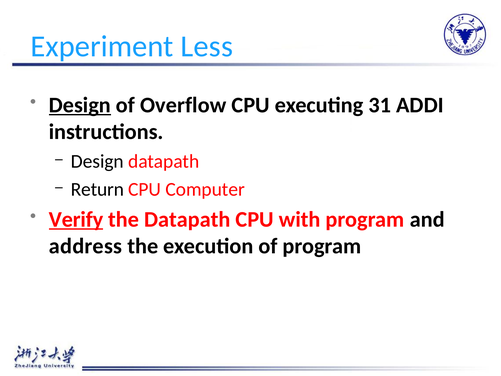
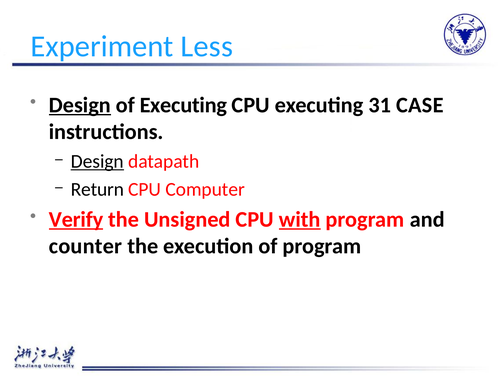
of Overflow: Overflow -> Executing (183, 105)
ADDI: ADDI -> CASE (420, 105)
Design underline: none -> present (97, 161)
the Datapath: Datapath -> Unsigned (187, 219)
with underline: none -> present (300, 219)
address: address -> counter (86, 246)
